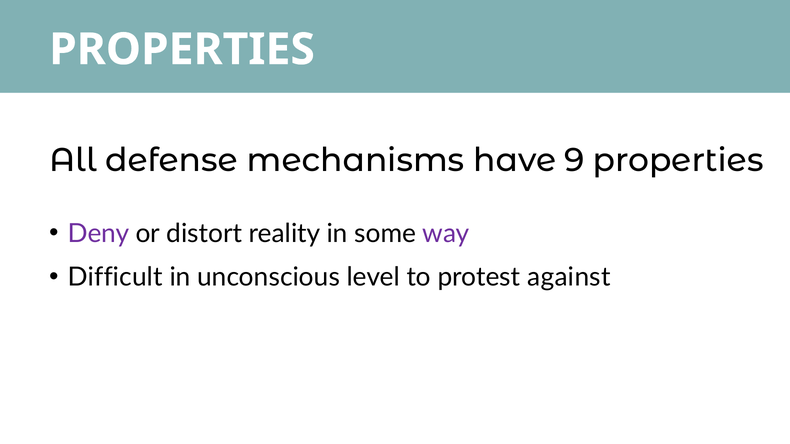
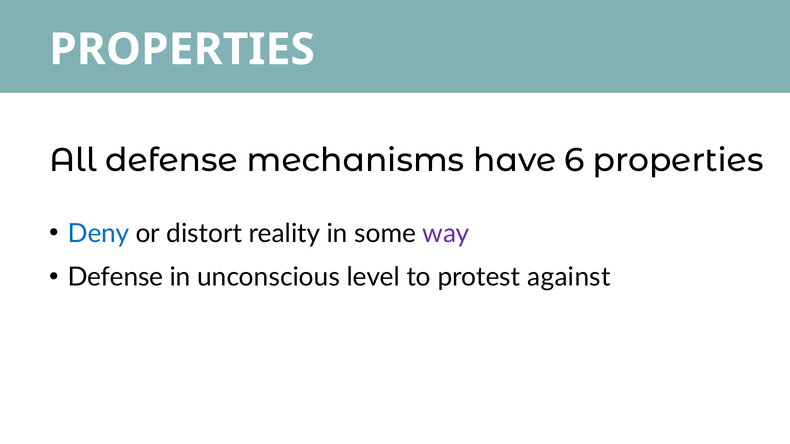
9: 9 -> 6 (575, 161)
Deny colour: purple -> blue (99, 234)
Difficult: Difficult -> Defense (115, 277)
